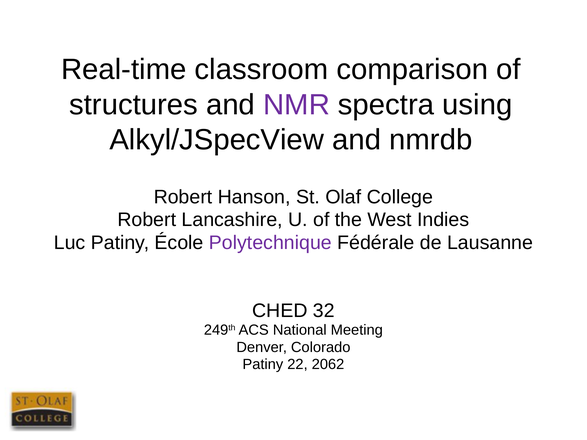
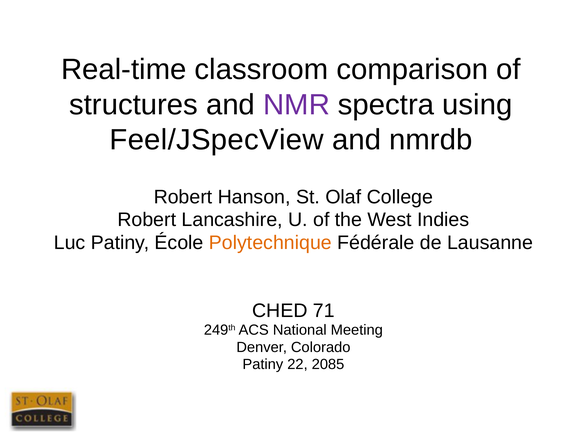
Alkyl/JSpecView: Alkyl/JSpecView -> Feel/JSpecView (217, 140)
Polytechnique colour: purple -> orange (270, 243)
32: 32 -> 71 (324, 311)
2062: 2062 -> 2085 (328, 364)
